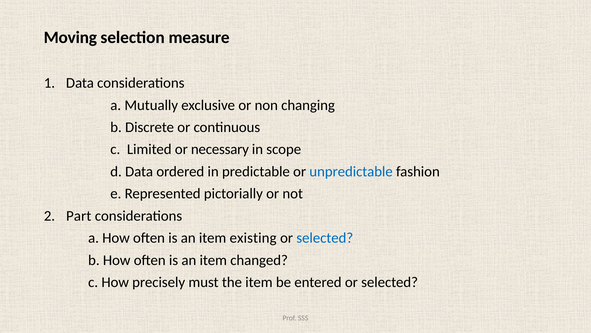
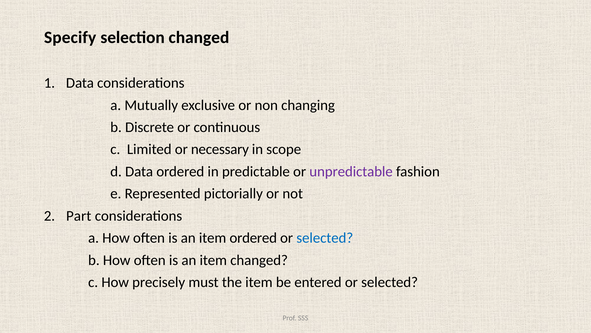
Moving: Moving -> Specify (70, 37)
selection measure: measure -> changed (199, 37)
unpredictable colour: blue -> purple (351, 171)
item existing: existing -> ordered (253, 238)
